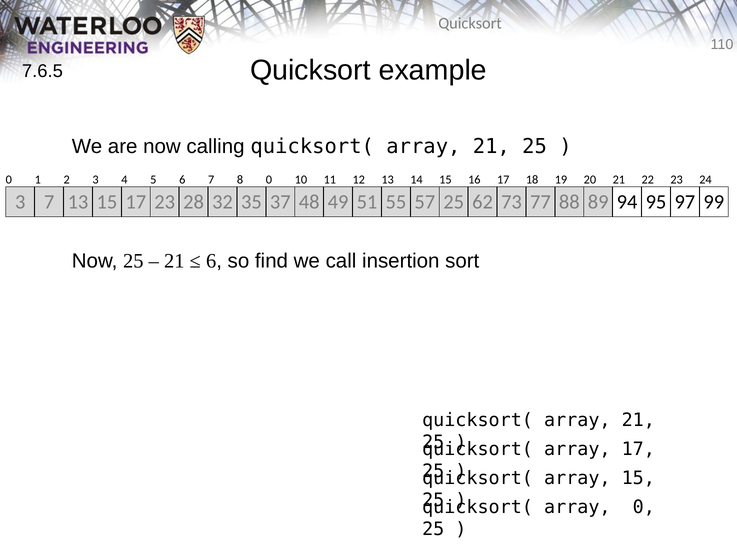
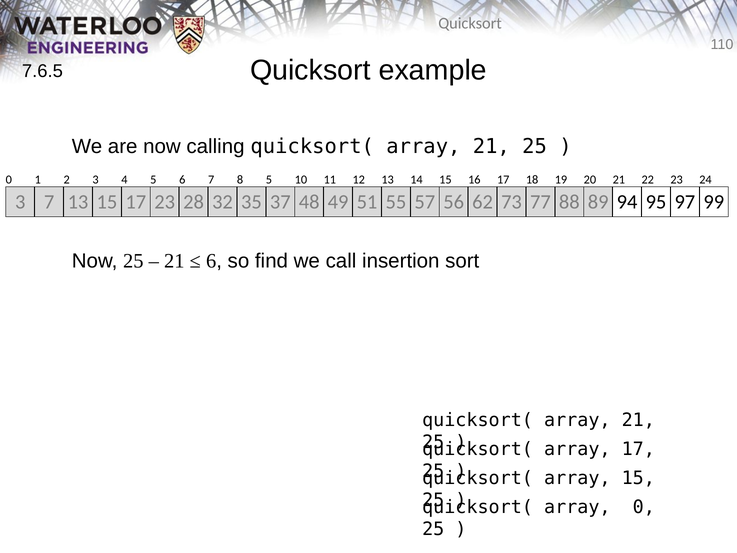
8 0: 0 -> 5 (269, 180)
57 25: 25 -> 56 (454, 202)
